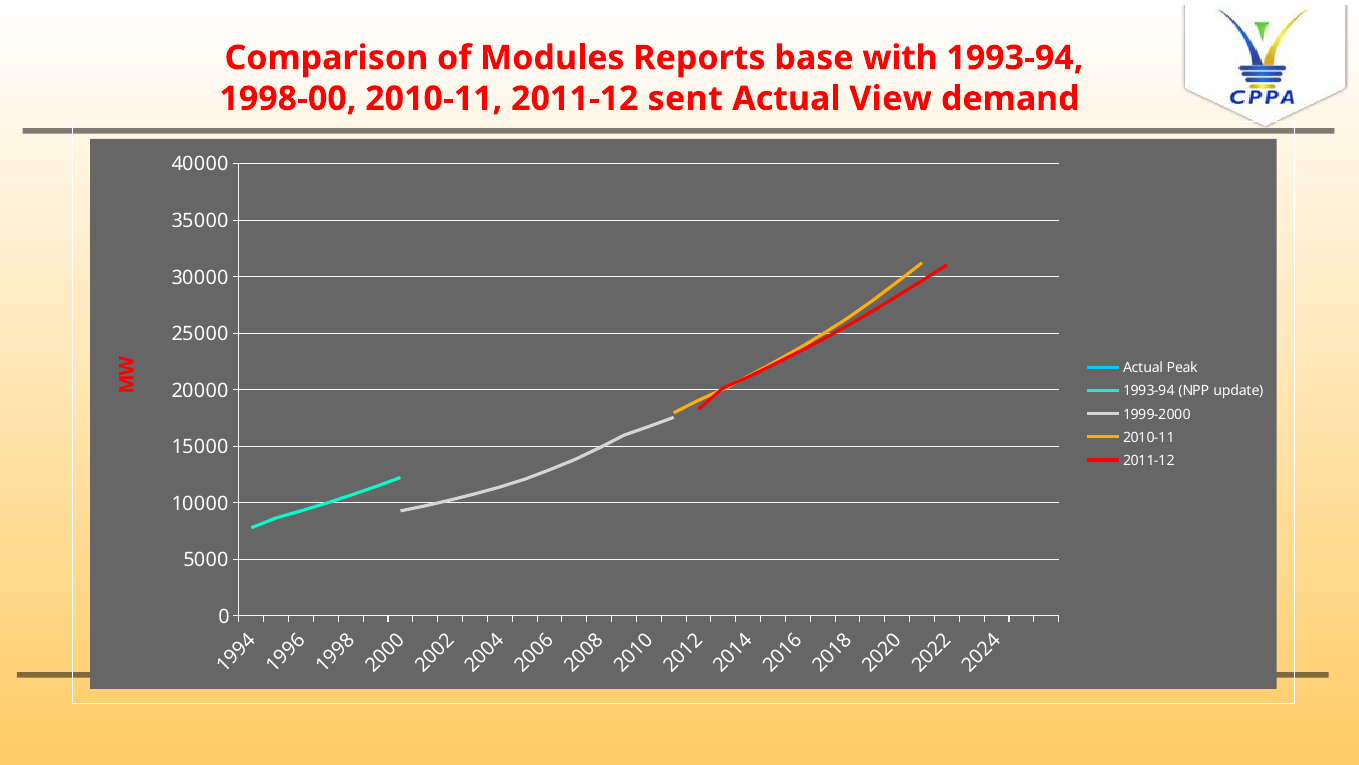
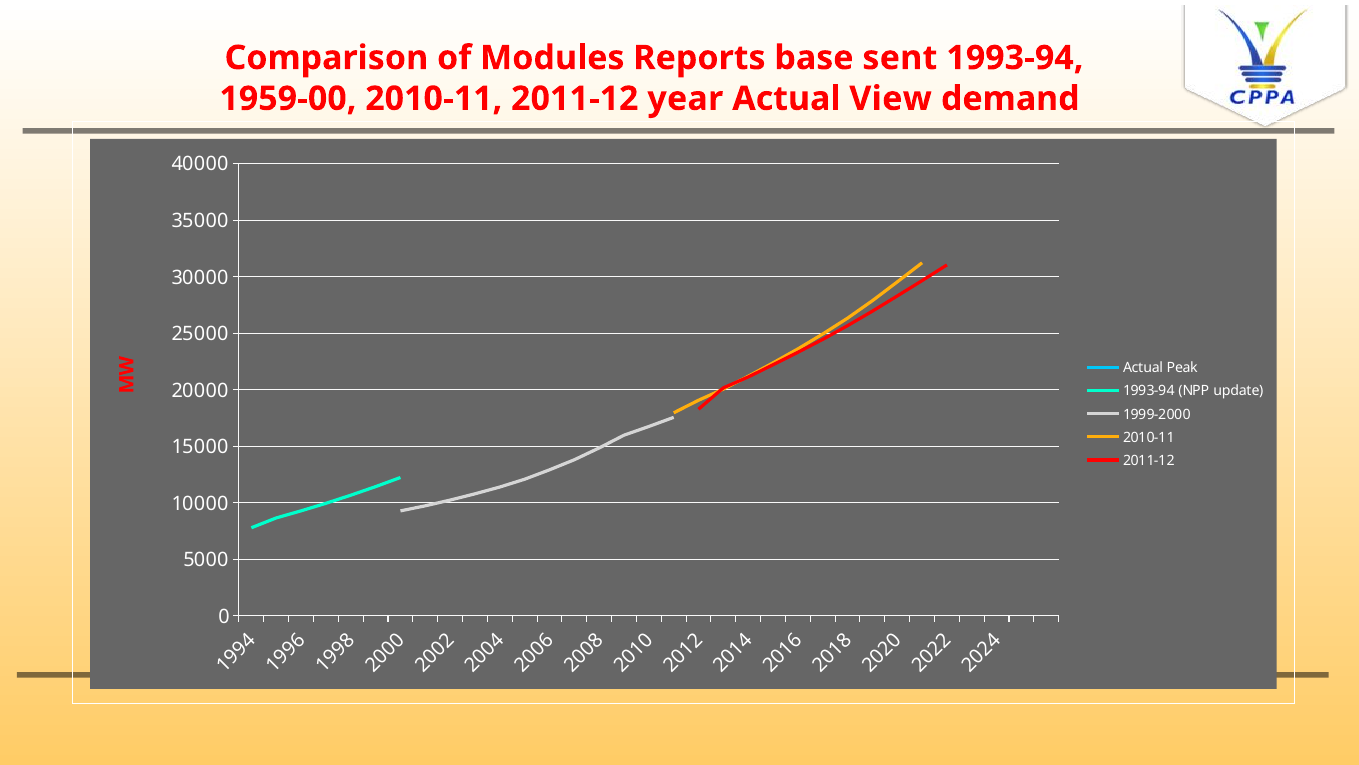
with: with -> sent (900, 58)
1998-00: 1998-00 -> 1959-00 (288, 99)
sent: sent -> year (685, 99)
